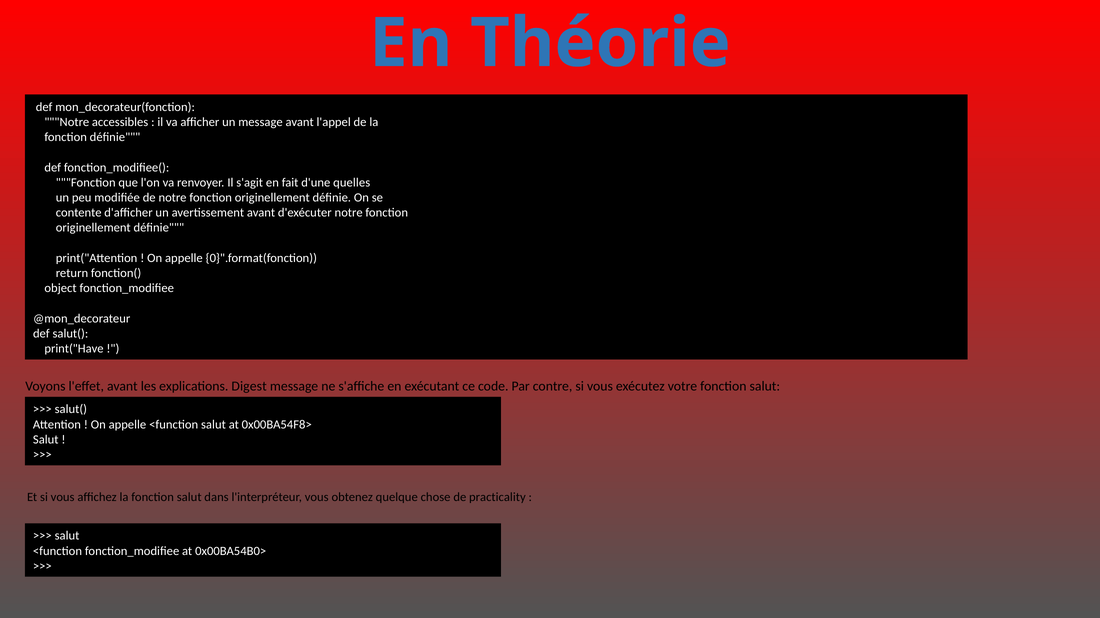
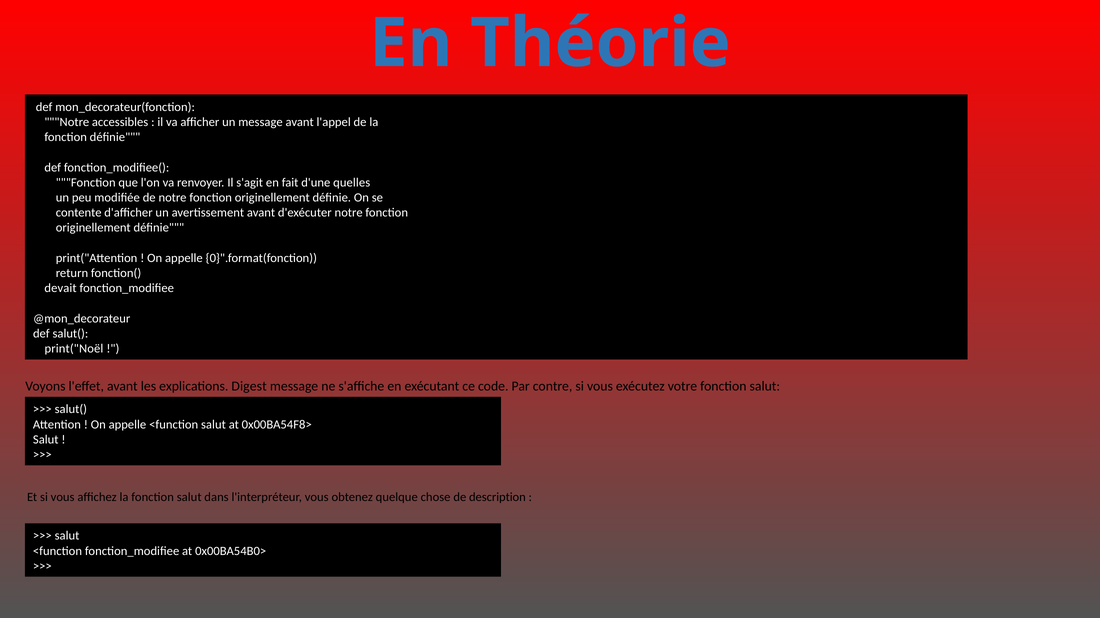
object: object -> devait (61, 289)
print("Have: print("Have -> print("Noël (74, 349)
practicality: practicality -> description (497, 498)
